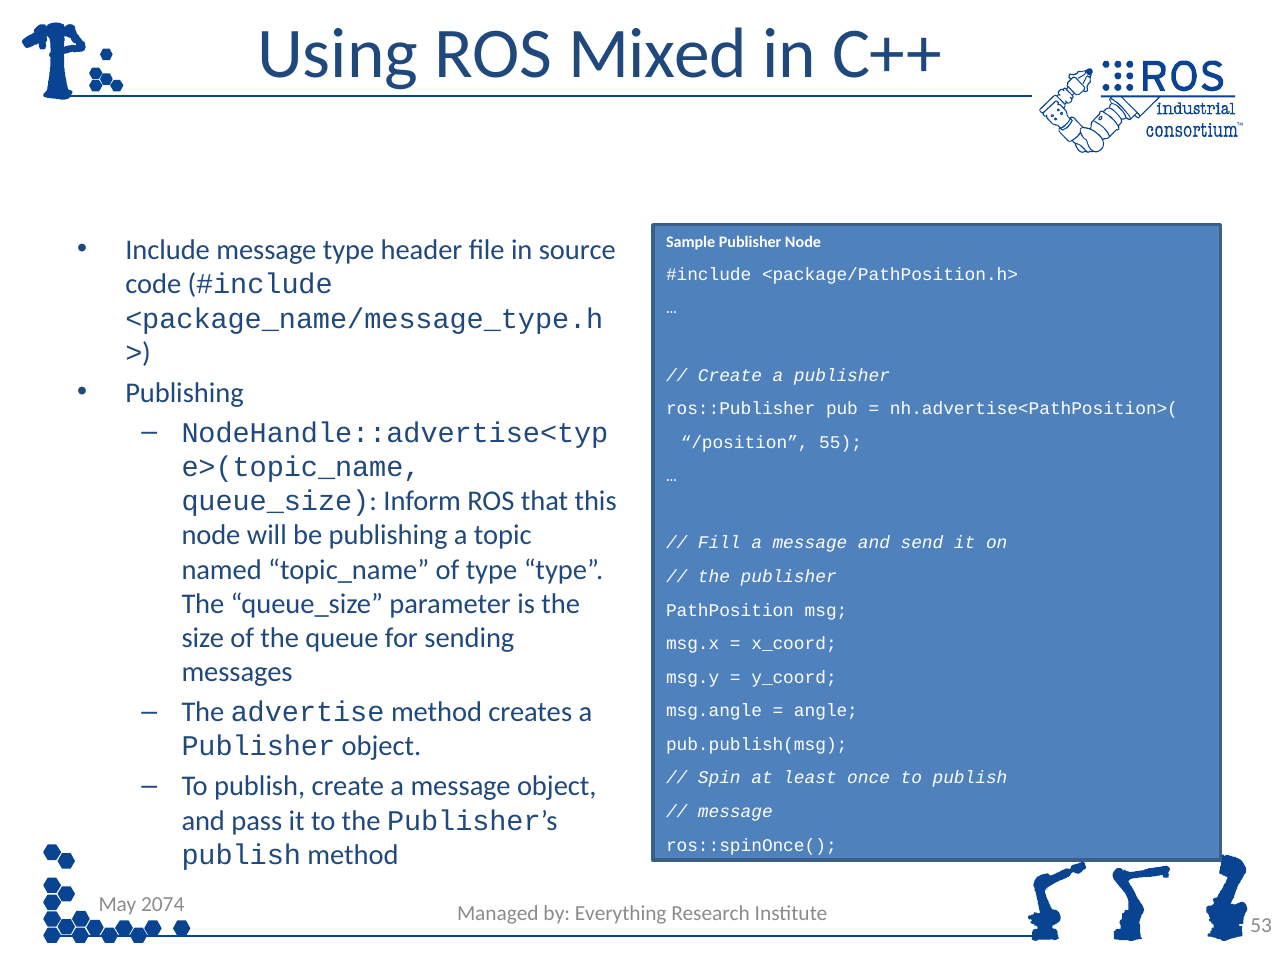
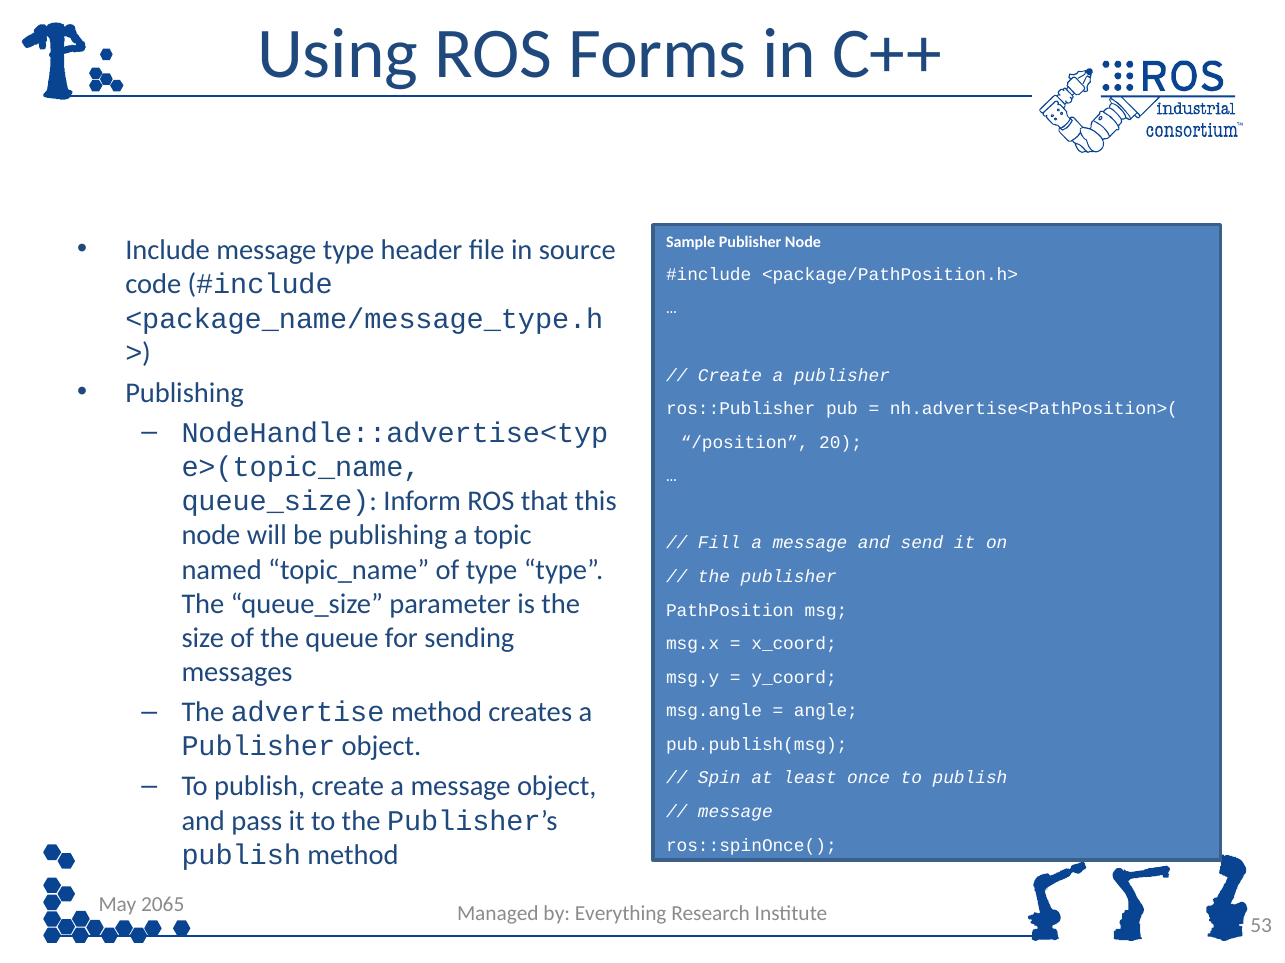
Mixed: Mixed -> Forms (657, 54)
55: 55 -> 20 (841, 443)
2074: 2074 -> 2065 (163, 905)
